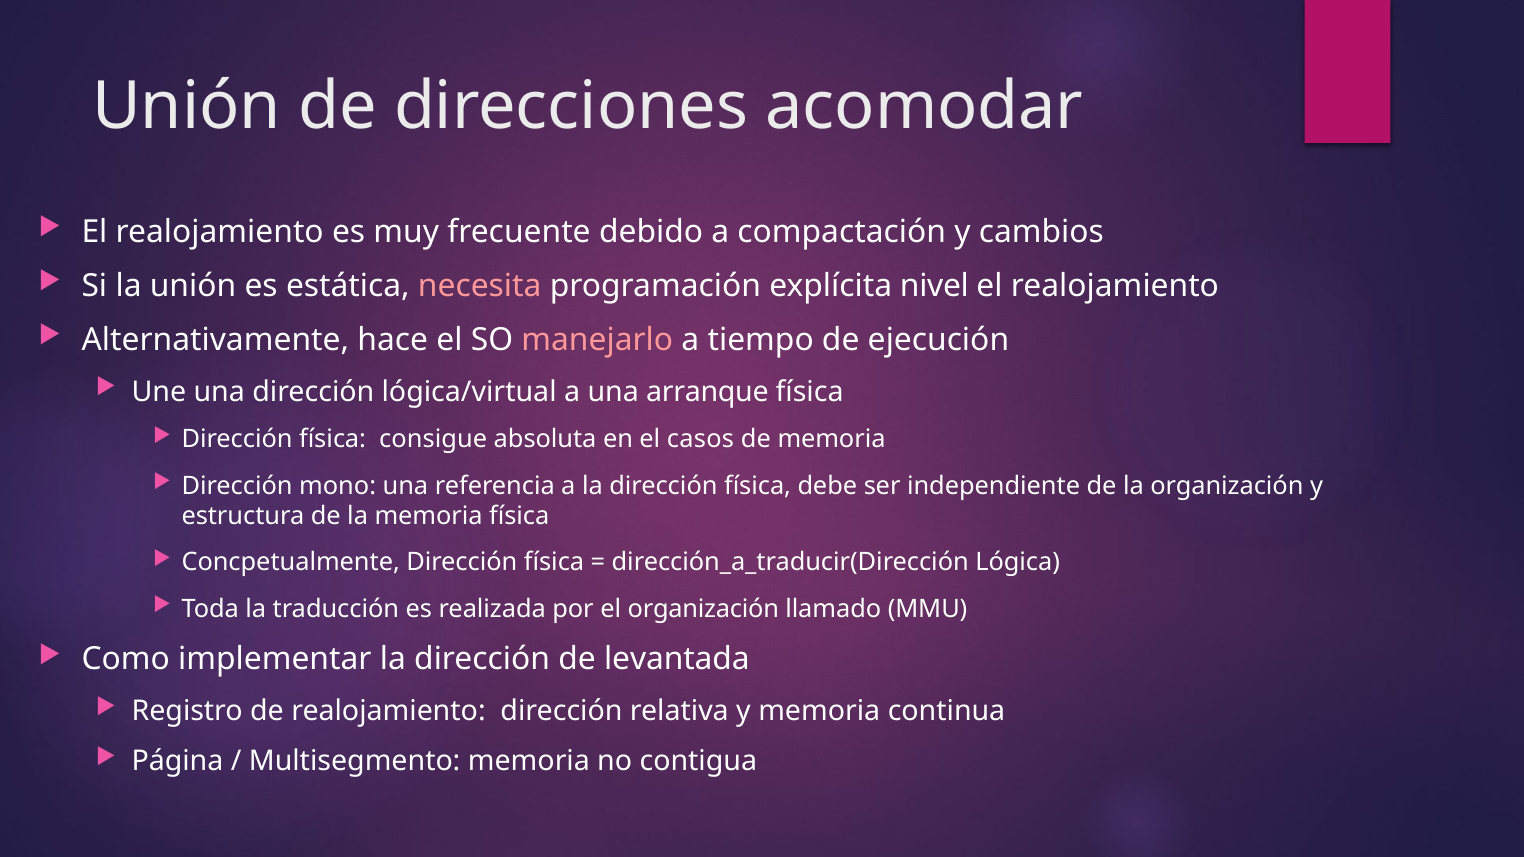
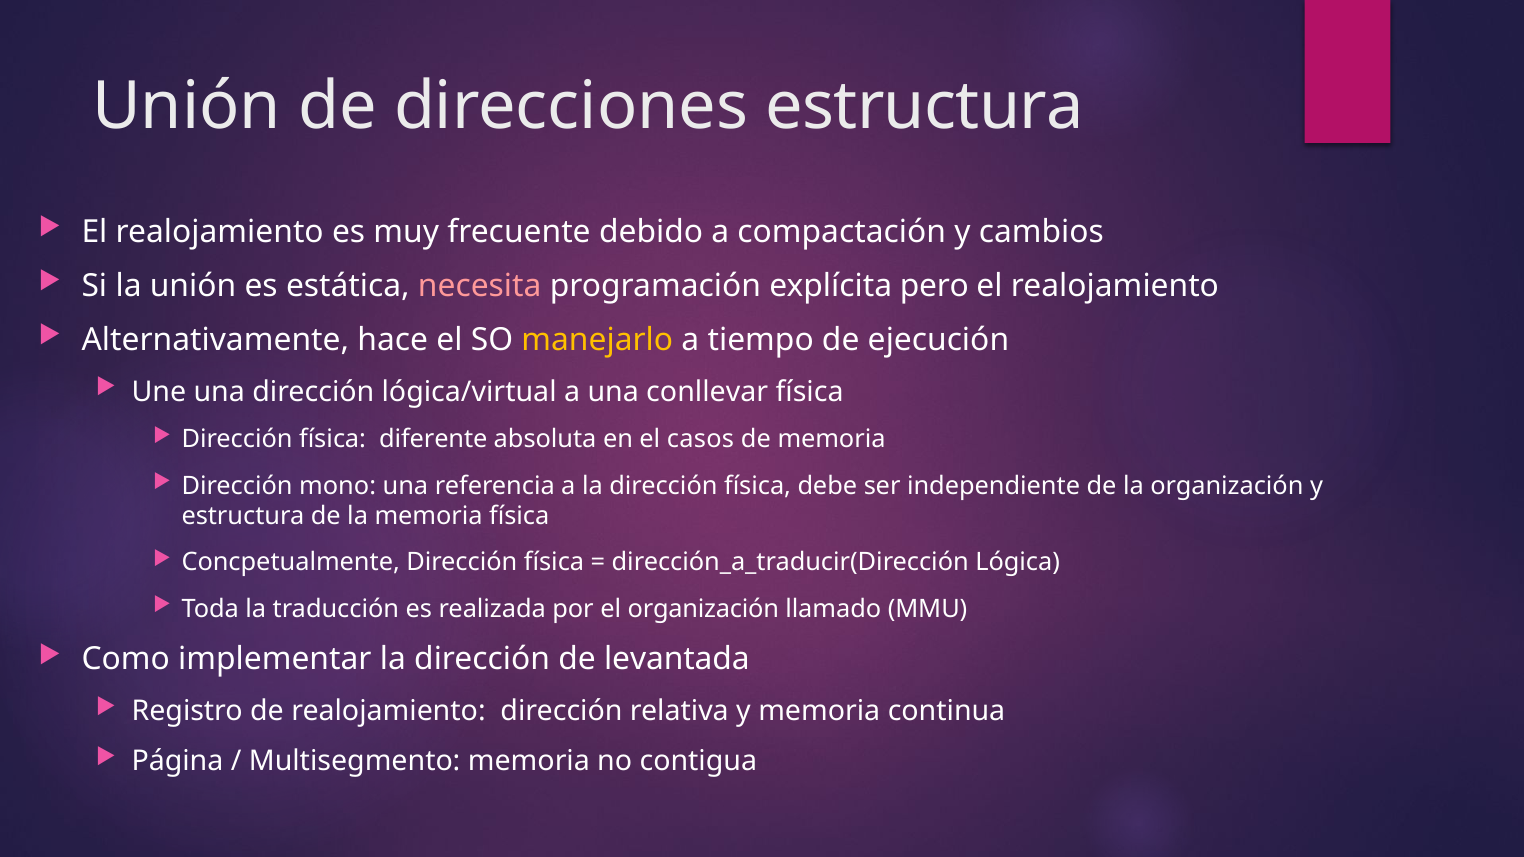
direcciones acomodar: acomodar -> estructura (925, 107)
nivel: nivel -> pero (934, 286)
manejarlo colour: pink -> yellow (597, 340)
arranque: arranque -> conllevar (707, 392)
consigue: consigue -> diferente (433, 440)
